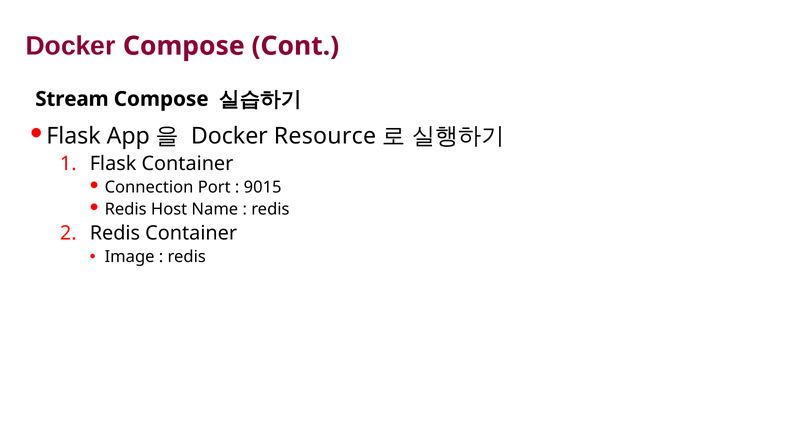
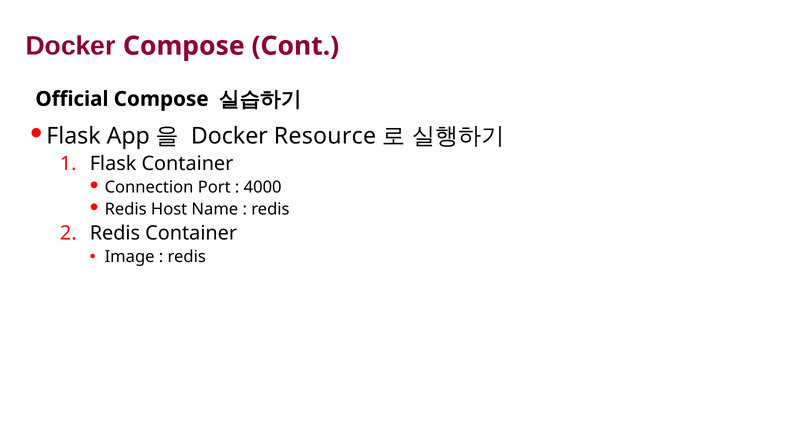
Stream: Stream -> Official (72, 99)
9015: 9015 -> 4000 (263, 187)
